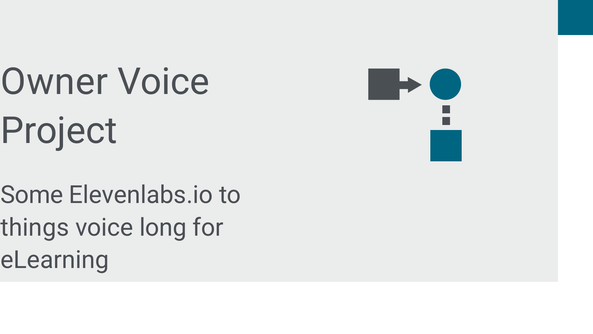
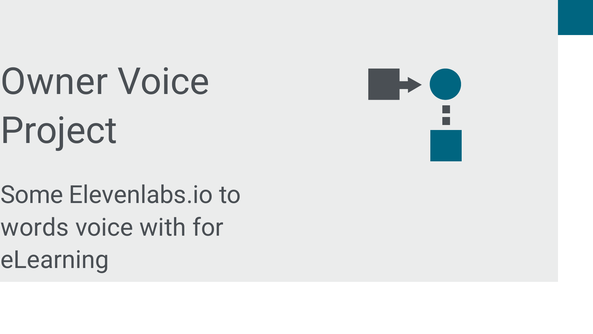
things: things -> words (35, 227)
long: long -> with (163, 227)
